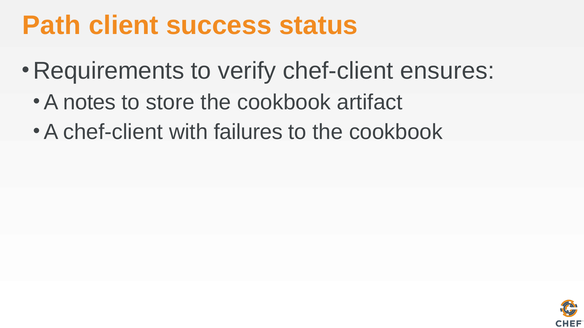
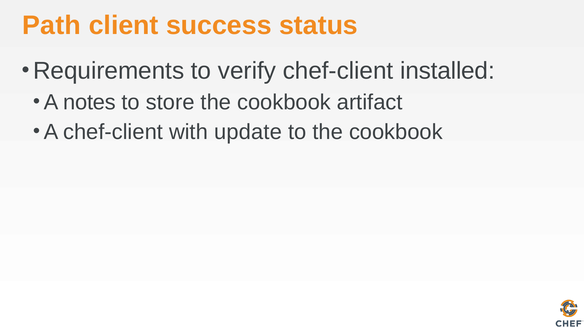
ensures: ensures -> installed (447, 71)
failures: failures -> update (248, 132)
